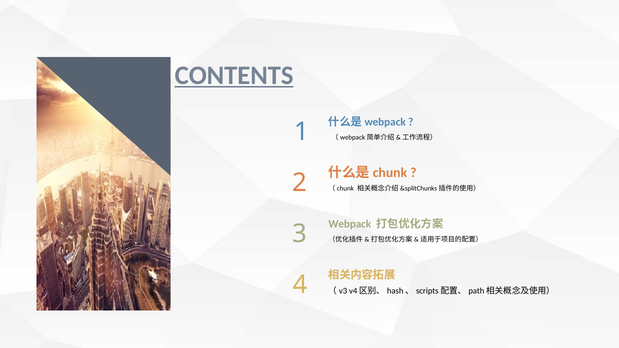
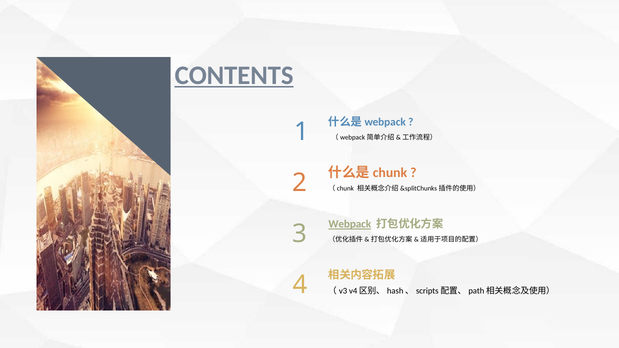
Webpack underline: none -> present (350, 224)
